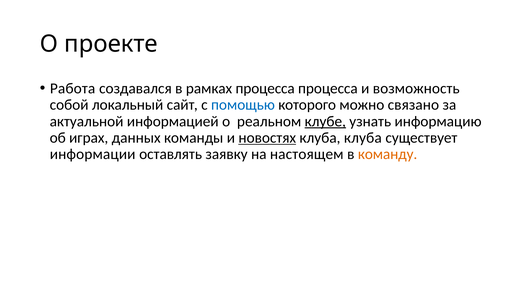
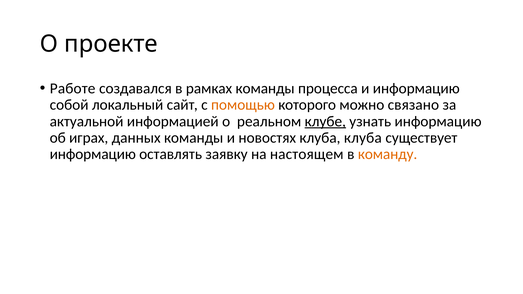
Работа: Работа -> Работе (73, 88)
рамках процесса: процесса -> команды (265, 88)
и возможность: возможность -> информацию (416, 88)
помощью colour: blue -> orange (243, 105)
новостях underline: present -> none (267, 138)
информации: информации -> информацию (93, 154)
